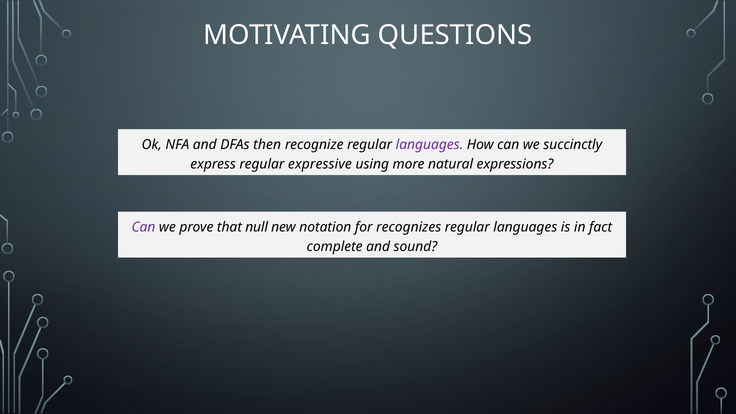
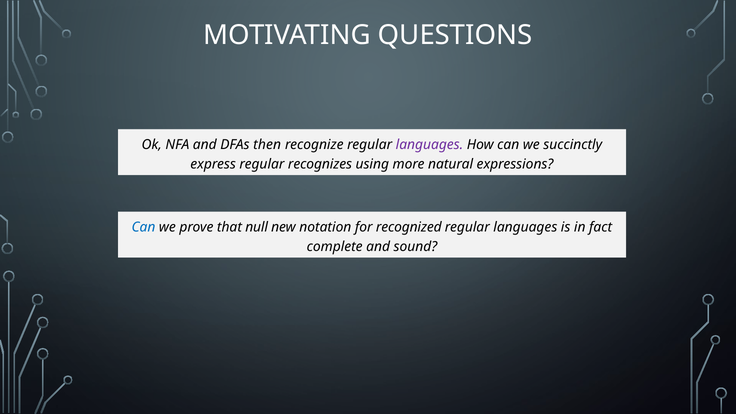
expressive: expressive -> recognizes (320, 164)
Can colour: purple -> blue (143, 227)
recognizes: recognizes -> recognized (409, 227)
